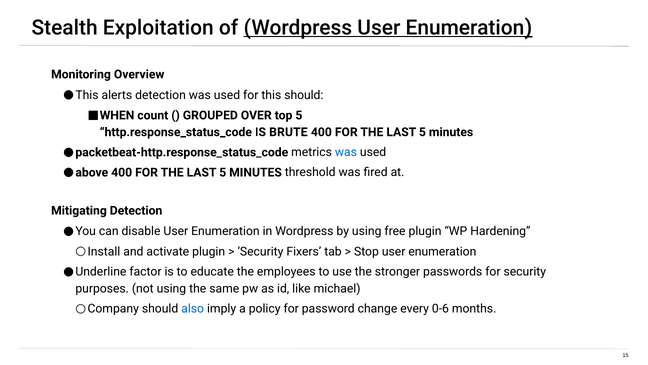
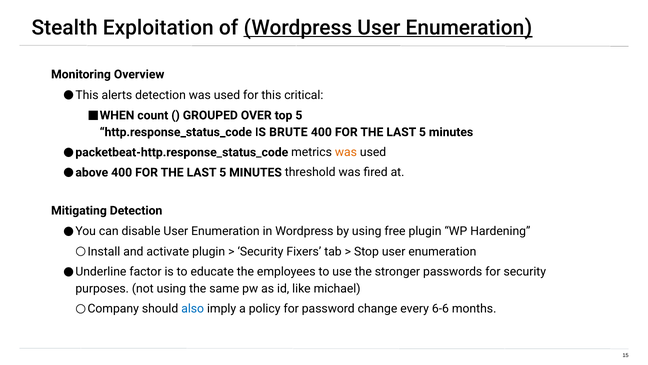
this should: should -> critical (304, 95)
was colour: blue -> orange (346, 152)
0-6: 0-6 -> 6-6 (440, 308)
